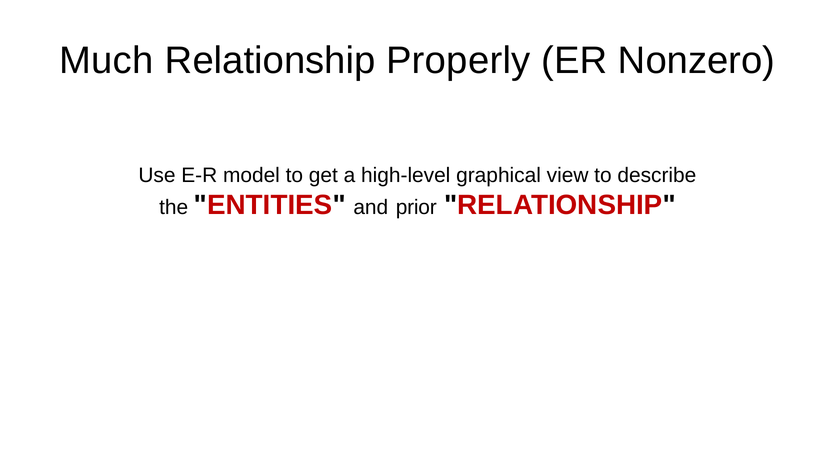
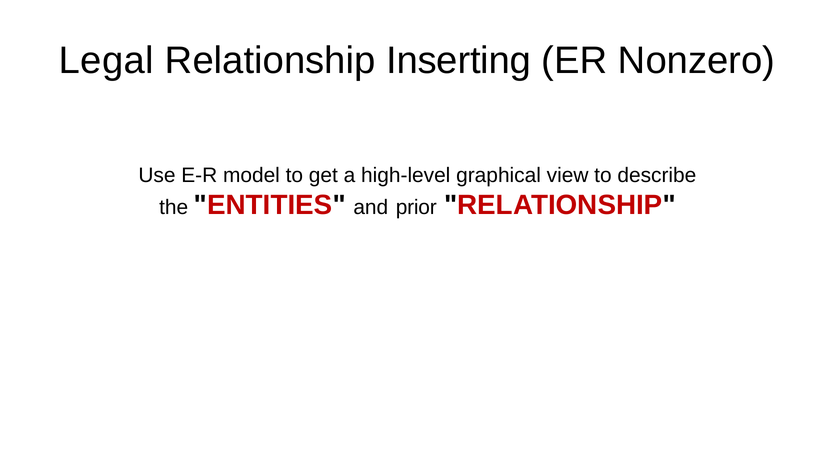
Much: Much -> Legal (106, 61)
Properly: Properly -> Inserting (459, 61)
